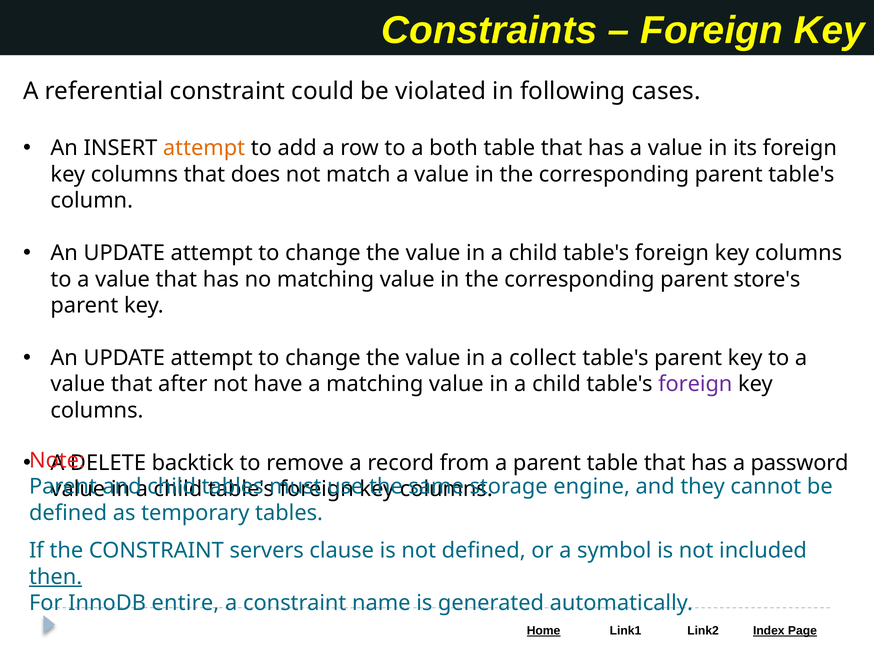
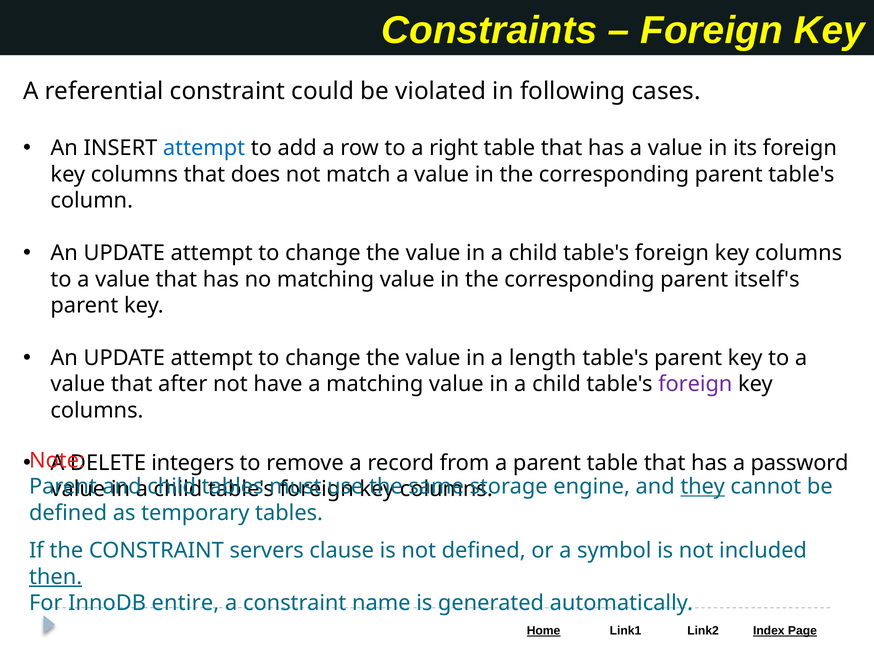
attempt colour: orange -> blue (204, 148)
both: both -> right (454, 148)
store's: store's -> itself's (767, 279)
collect: collect -> length (543, 358)
backtick: backtick -> integers (193, 463)
they underline: none -> present (703, 486)
